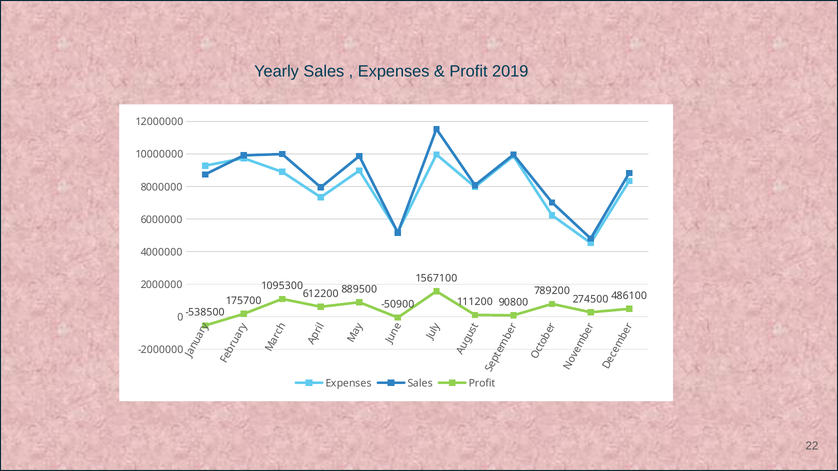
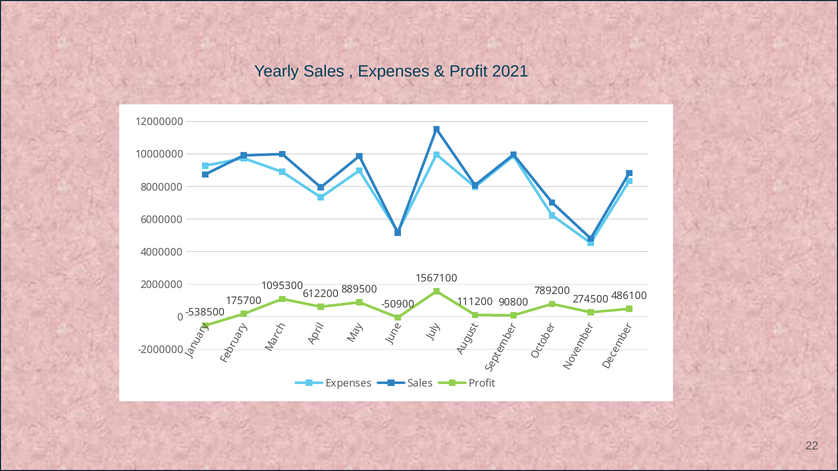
2019: 2019 -> 2021 (510, 71)
